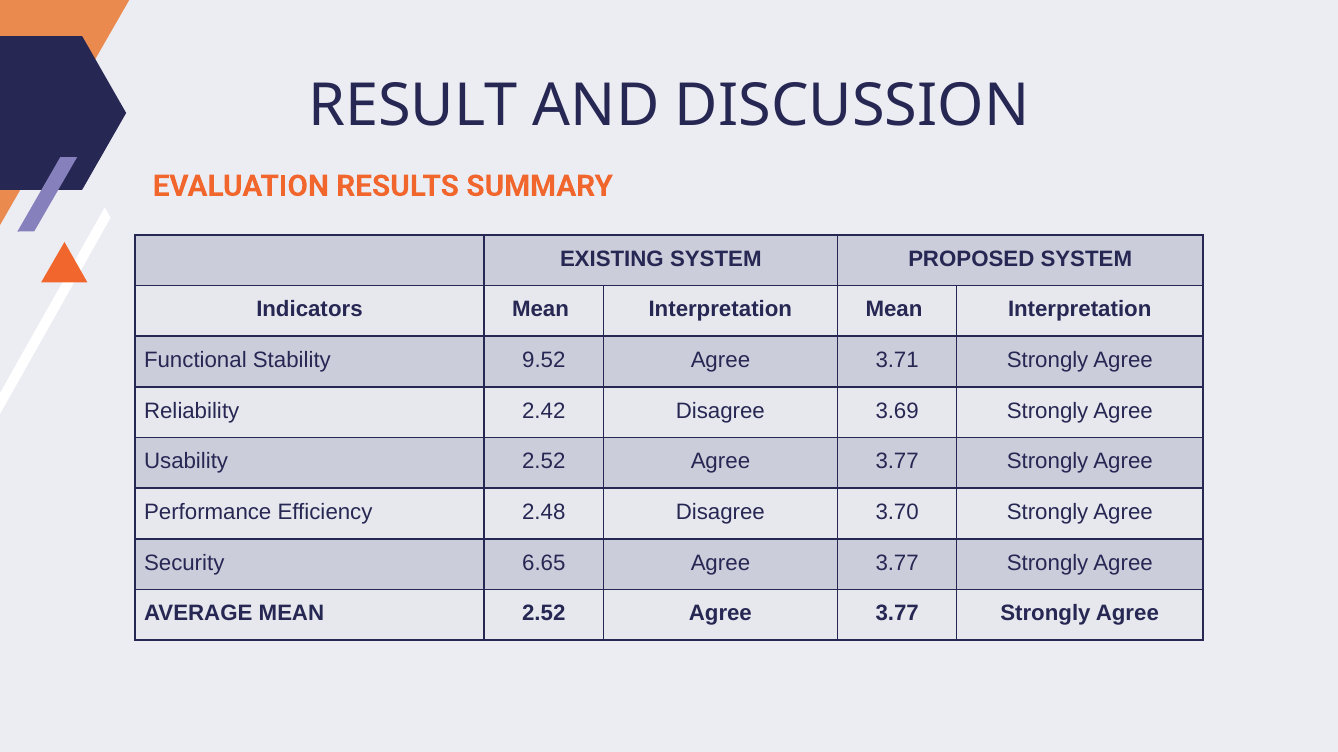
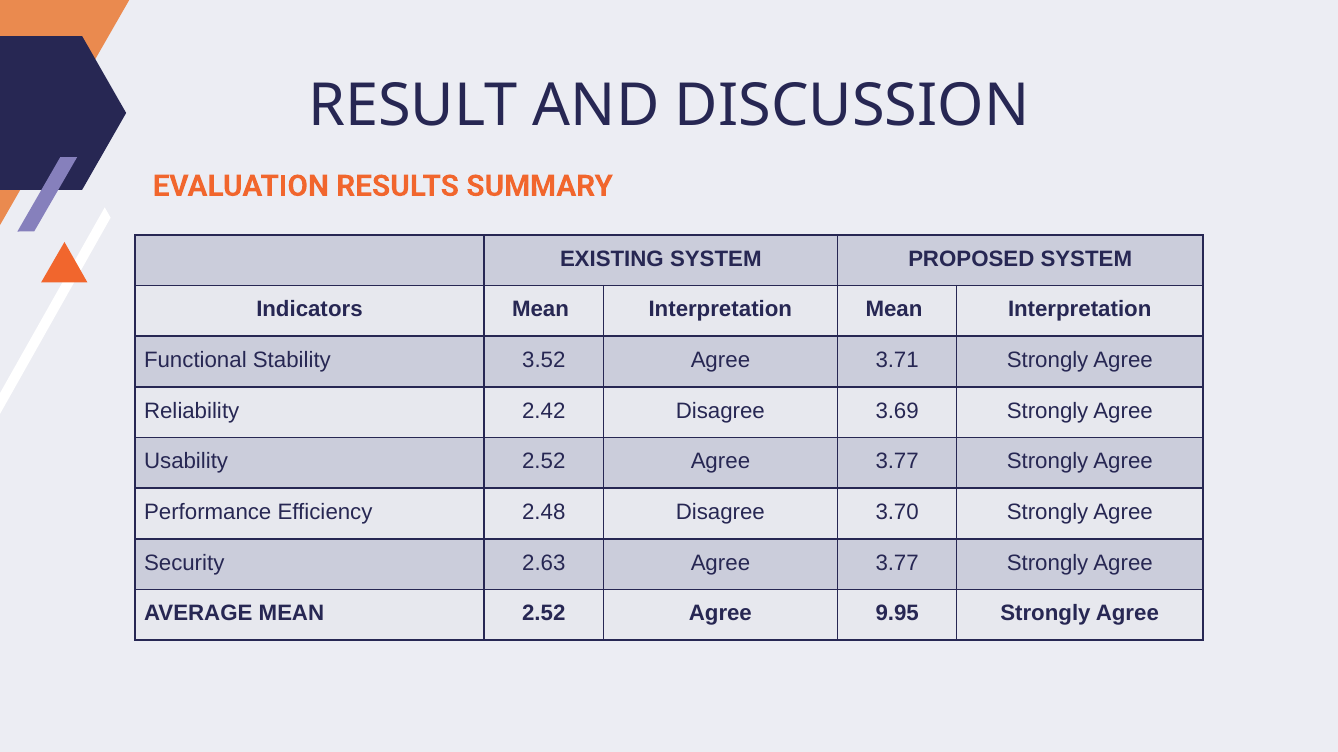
9.52: 9.52 -> 3.52 (544, 360)
6.65: 6.65 -> 2.63 (544, 563)
MEAN 2.52 Agree 3.77: 3.77 -> 9.95 (897, 614)
